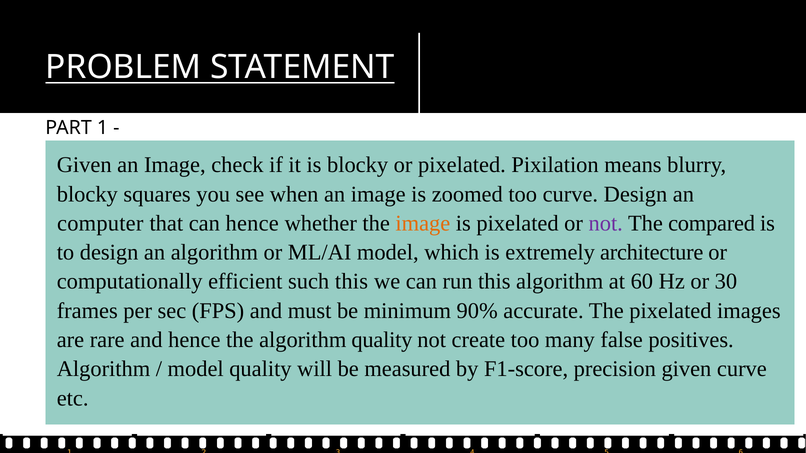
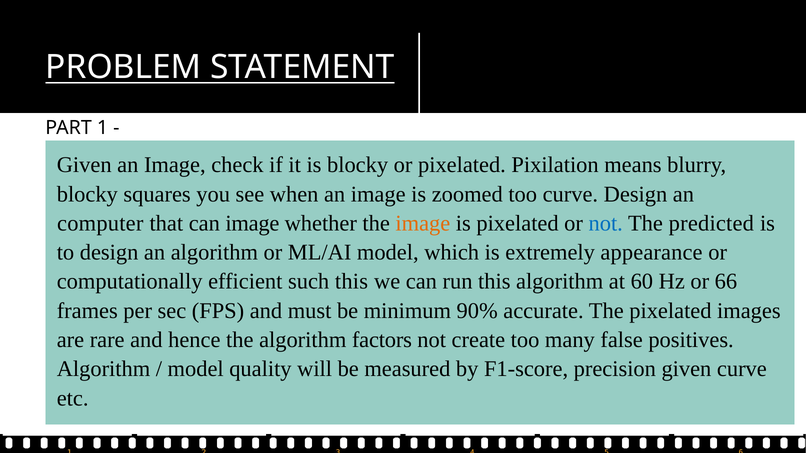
can hence: hence -> image (252, 223)
not colour: purple -> blue (606, 223)
compared: compared -> predicted (711, 223)
architecture: architecture -> appearance (652, 253)
30: 30 -> 66 (726, 282)
algorithm quality: quality -> factors (382, 340)
